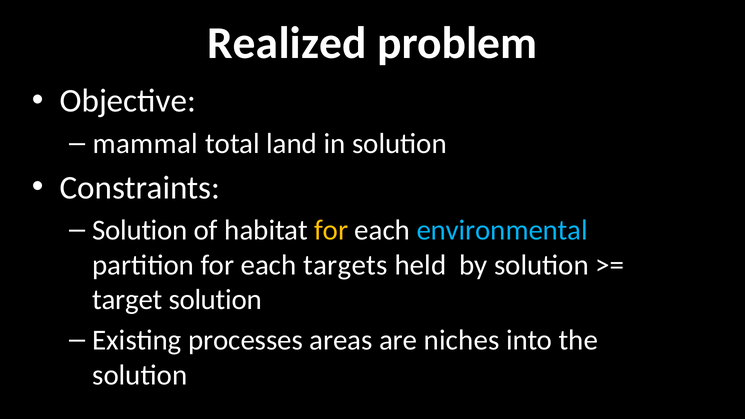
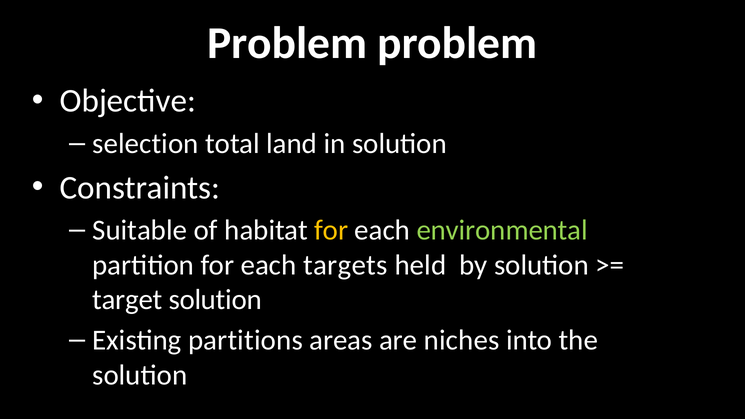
Realized: Realized -> Problem (287, 43)
mammal: mammal -> selection (146, 144)
Solution: Solution -> Suitable (140, 230)
environmental colour: light blue -> light green (502, 230)
processes: processes -> partitions (245, 340)
